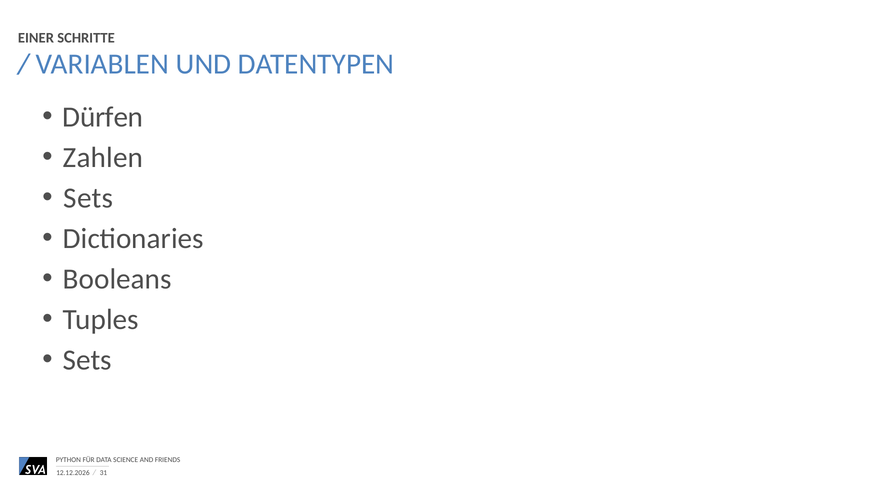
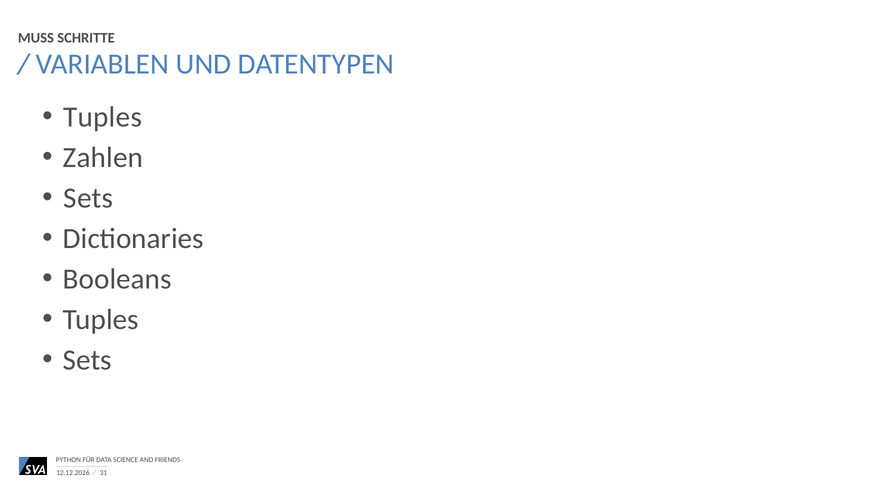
EINER: EINER -> MUSS (36, 38)
Dürfen: Dürfen -> Tuples (102, 117)
